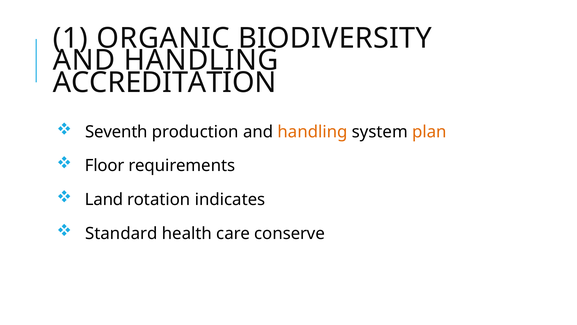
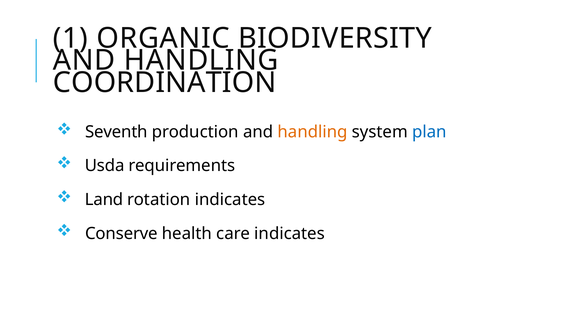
ACCREDITATION: ACCREDITATION -> COORDINATION (165, 82)
plan colour: orange -> blue (429, 132)
Floor: Floor -> Usda (105, 165)
Standard: Standard -> Conserve (121, 233)
care conserve: conserve -> indicates (290, 233)
